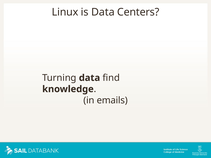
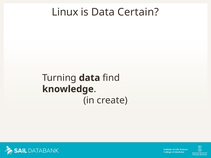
Centers: Centers -> Certain (138, 12)
emails: emails -> create (112, 100)
